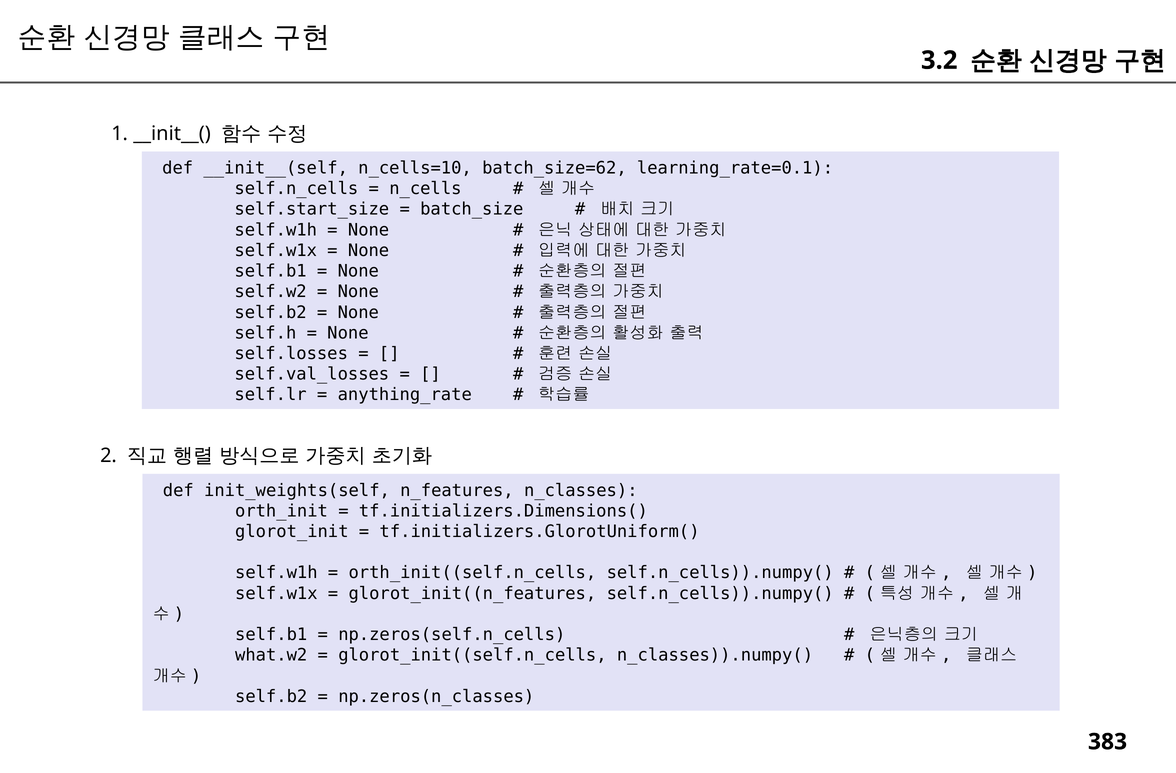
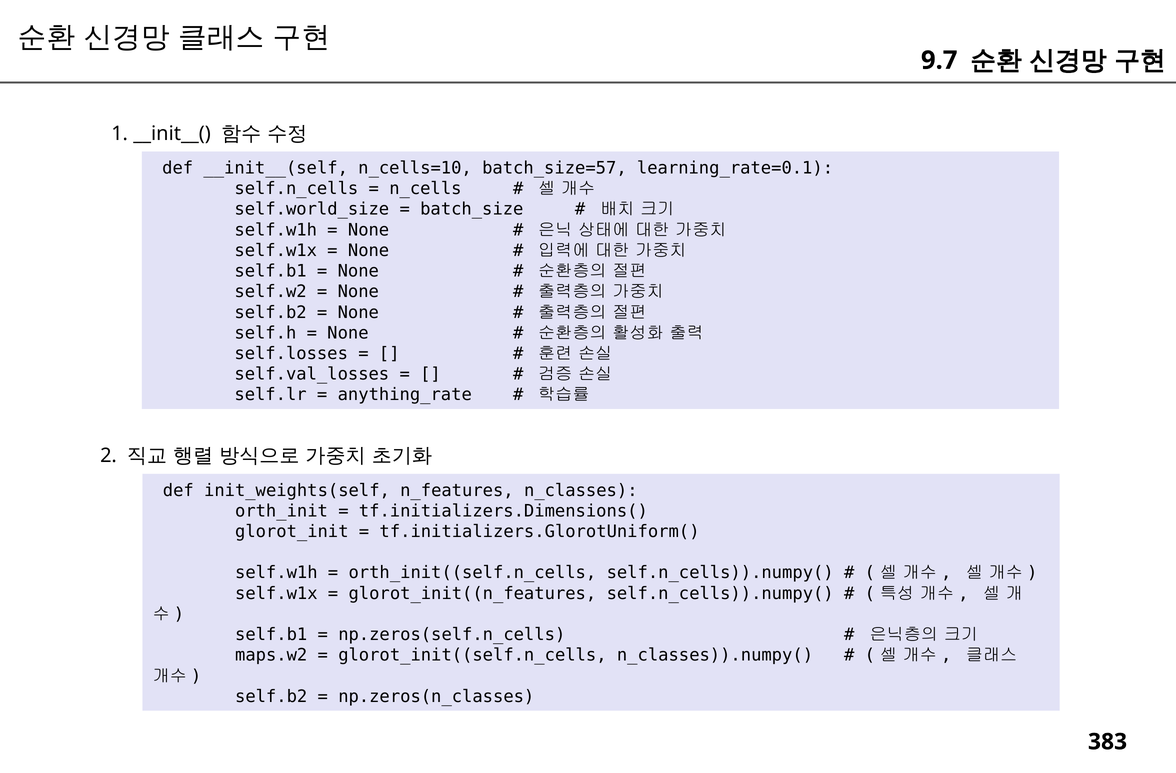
3.2: 3.2 -> 9.7 (939, 60)
batch_size=62: batch_size=62 -> batch_size=57 (554, 168)
self.start_size: self.start_size -> self.world_size (312, 209)
what.w2: what.w2 -> maps.w2 (271, 655)
